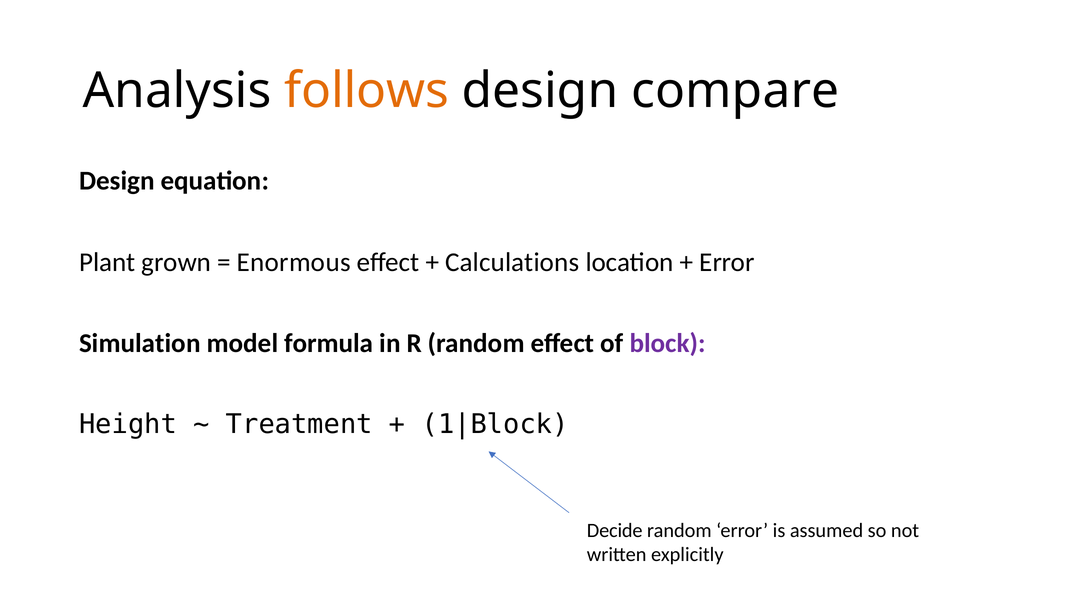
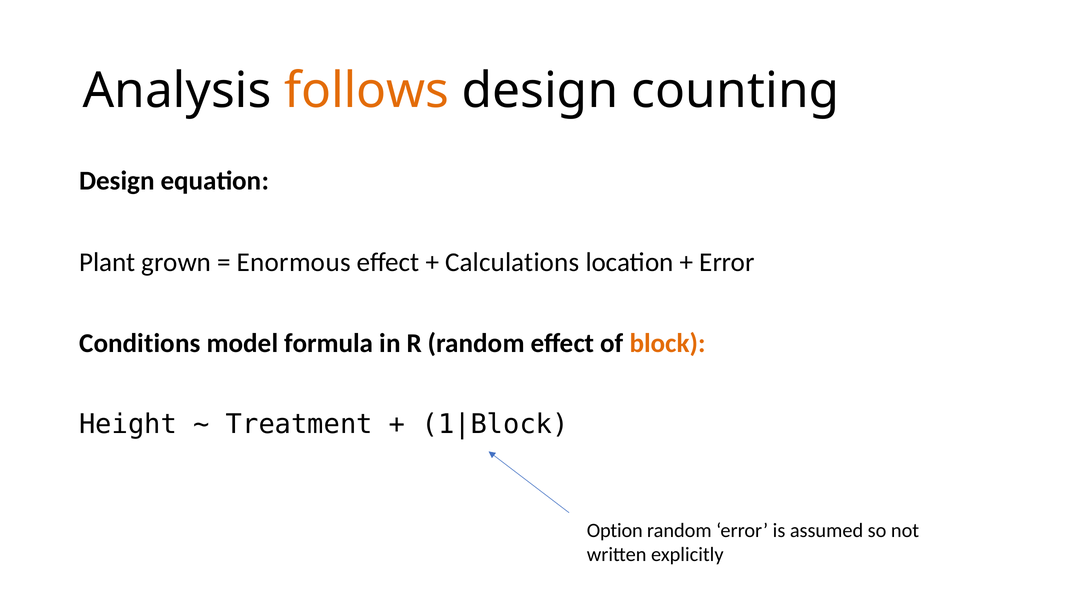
compare: compare -> counting (735, 91)
Simulation: Simulation -> Conditions (140, 343)
block colour: purple -> orange (668, 343)
Decide: Decide -> Option (615, 530)
